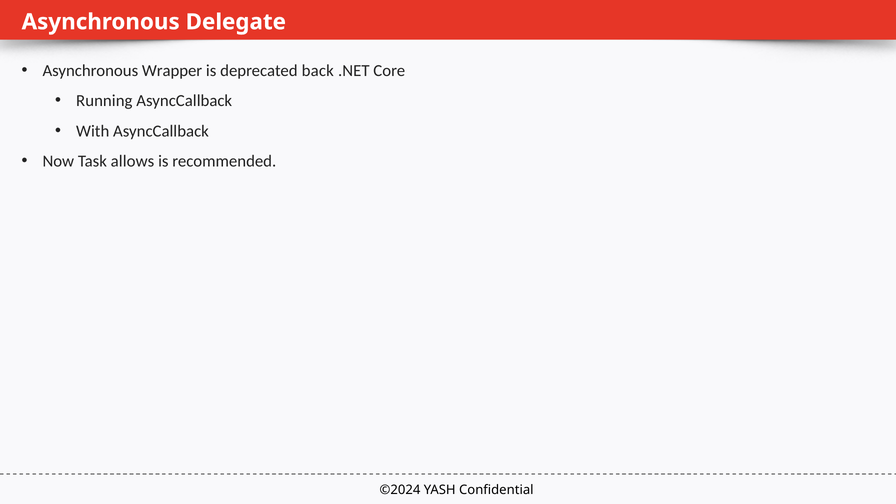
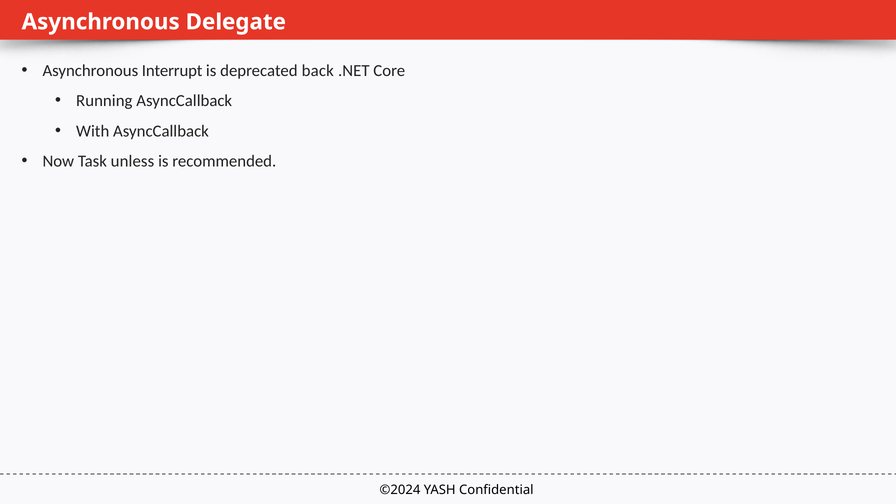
Wrapper: Wrapper -> Interrupt (172, 71)
allows: allows -> unless (132, 161)
